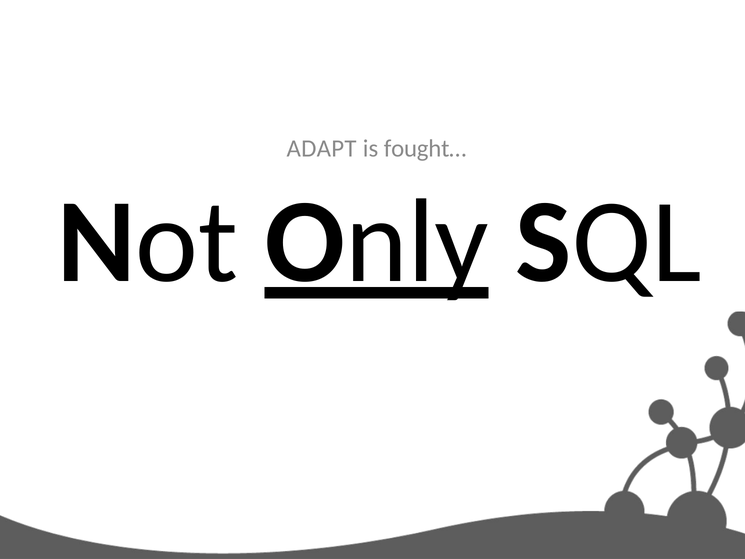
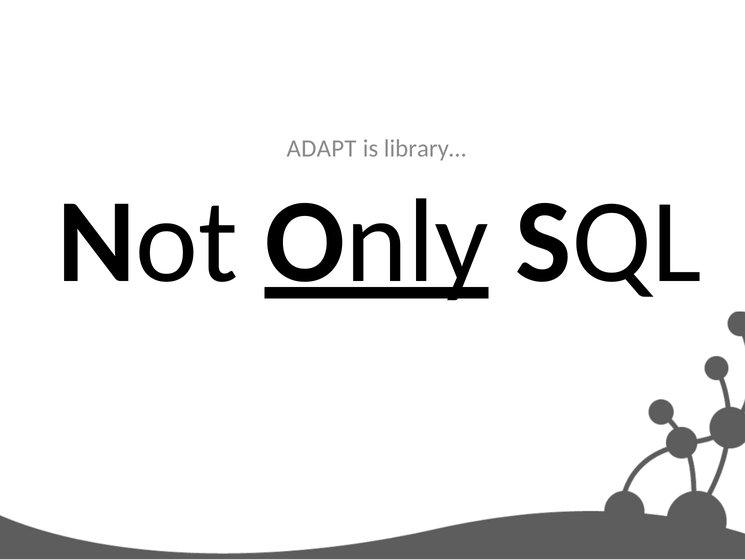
fought…: fought… -> library… (425, 149)
